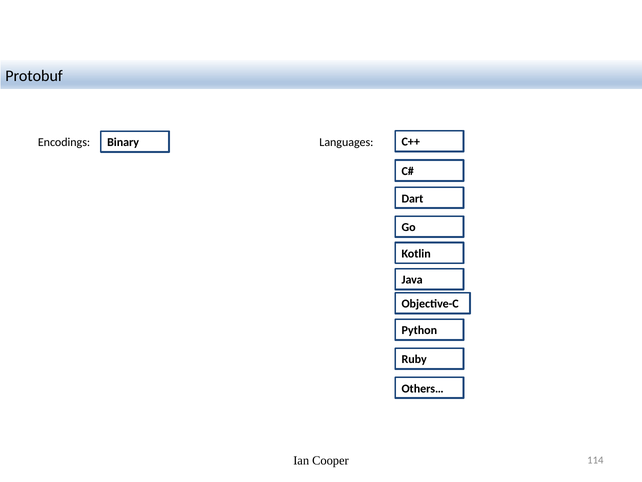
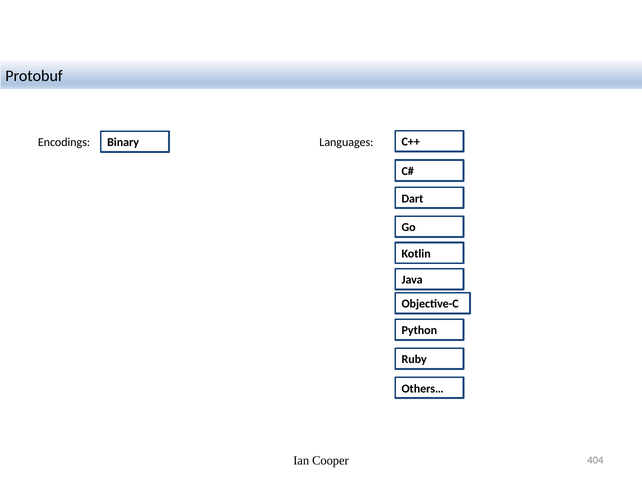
114: 114 -> 404 (595, 460)
